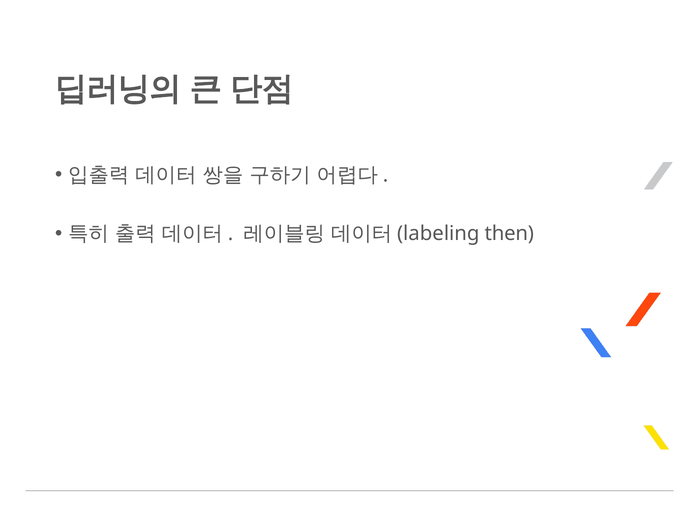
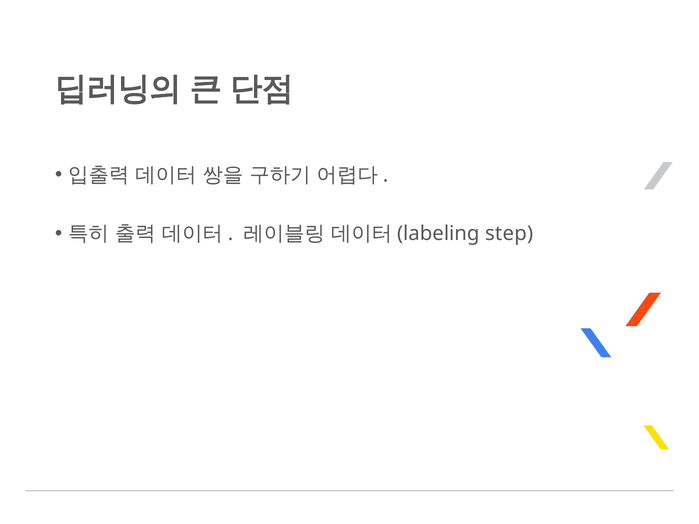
then: then -> step (509, 234)
